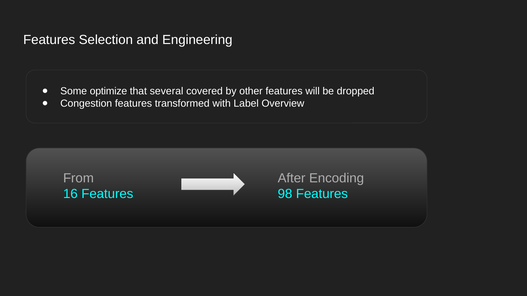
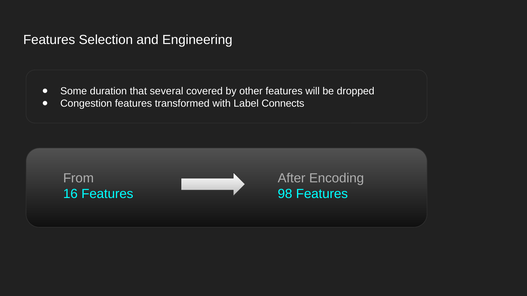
optimize: optimize -> duration (108, 91)
Overview: Overview -> Connects (283, 103)
